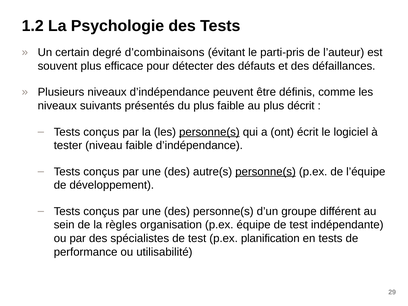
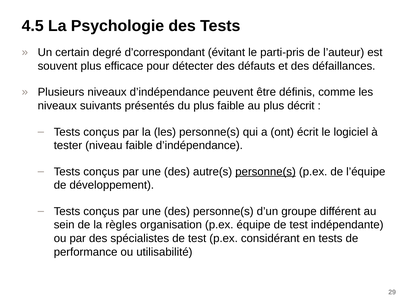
1.2: 1.2 -> 4.5 (33, 26)
d’combinaisons: d’combinaisons -> d’correspondant (165, 53)
personne(s underline: present -> none (209, 132)
planification: planification -> considérant (270, 238)
